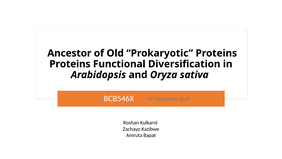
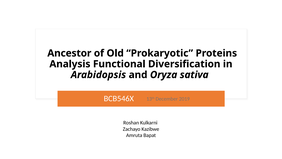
Proteins: Proteins -> Analysis (70, 64)
